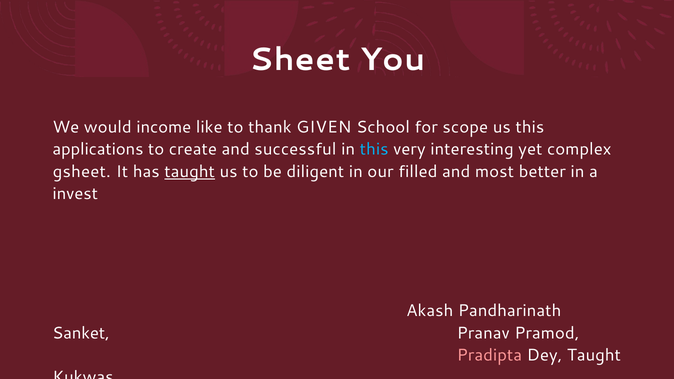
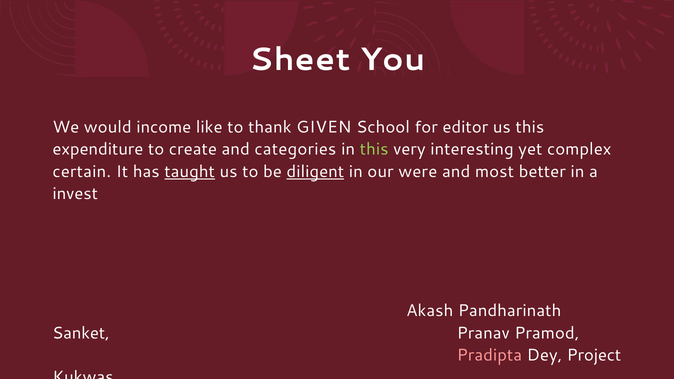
scope: scope -> editor (465, 127)
applications: applications -> expenditure (98, 149)
successful: successful -> categories (295, 149)
this colour: light blue -> light green (374, 149)
gsheet: gsheet -> certain (82, 172)
diligent underline: none -> present (315, 172)
filled: filled -> were (418, 172)
Dey Taught: Taught -> Project (594, 355)
